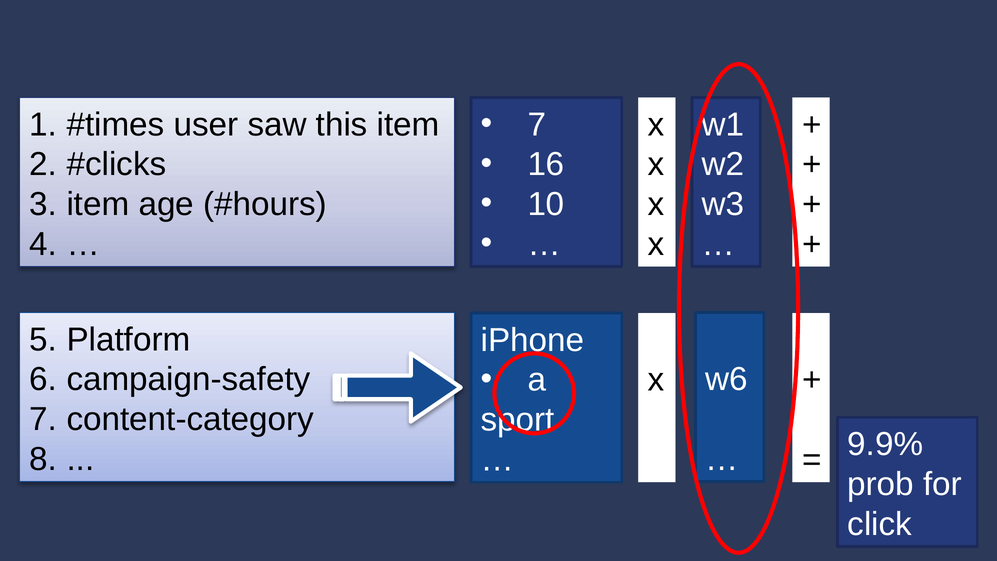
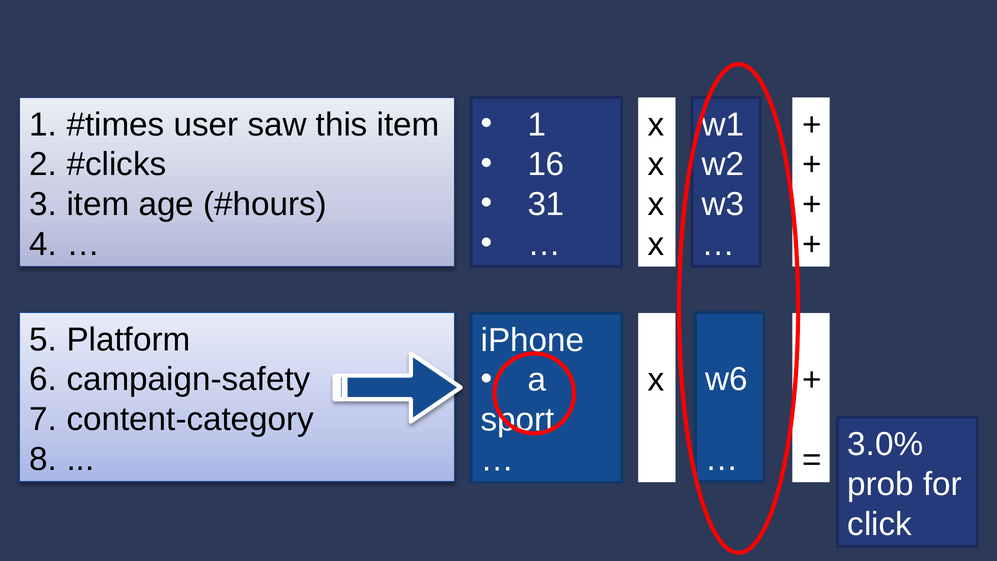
7: 7 -> 1 (537, 125)
10: 10 -> 31 (546, 204)
9.9%: 9.9% -> 3.0% (885, 445)
